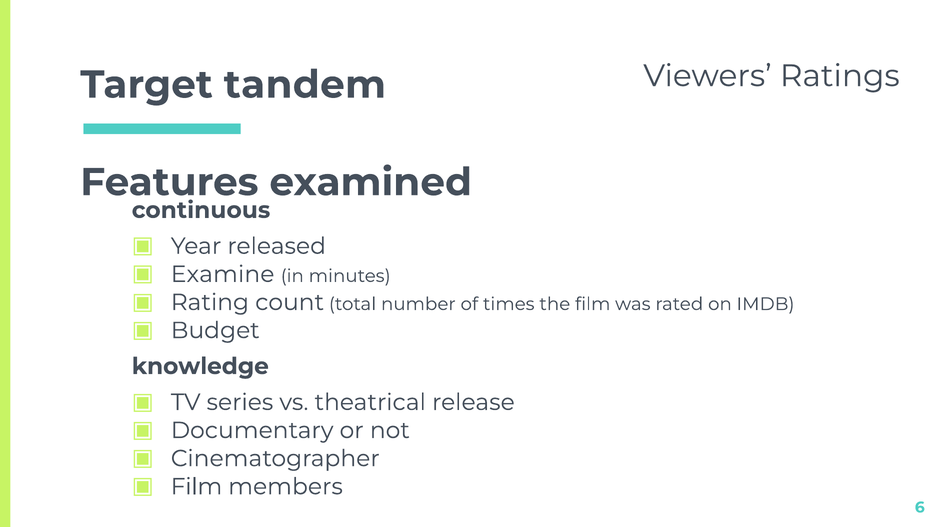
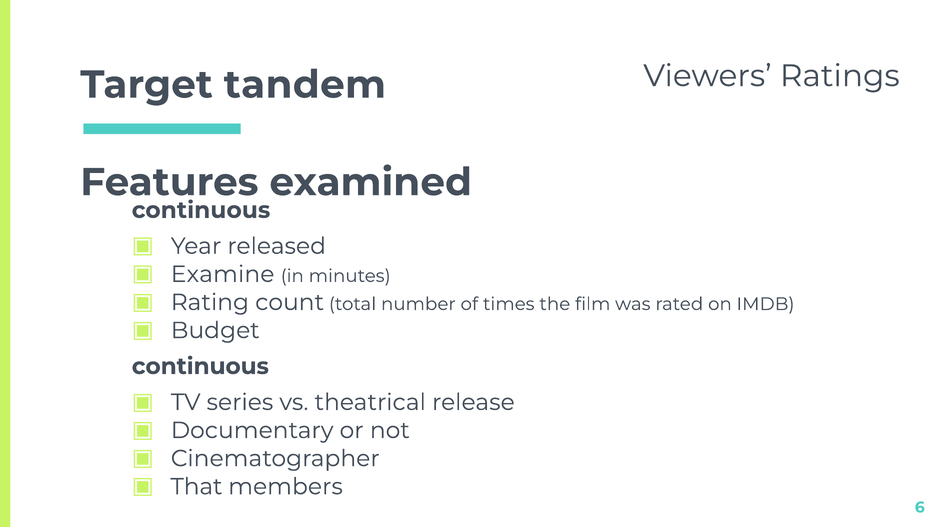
knowledge: knowledge -> continuous (200, 367)
Film: Film -> That (196, 487)
